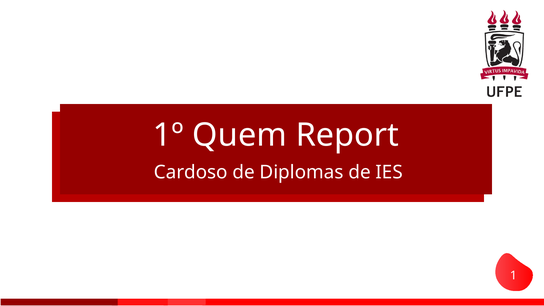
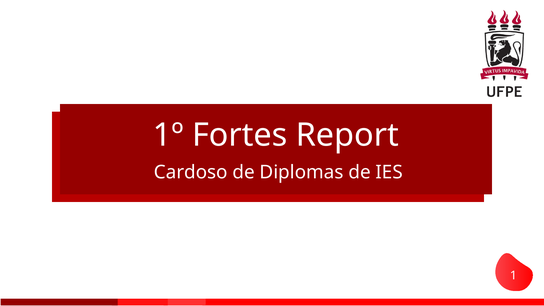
Quem: Quem -> Fortes (240, 135)
